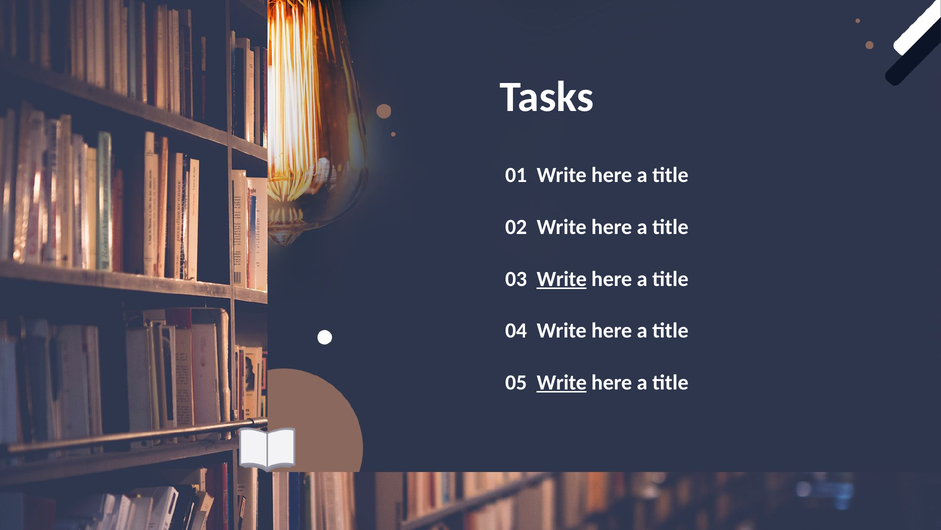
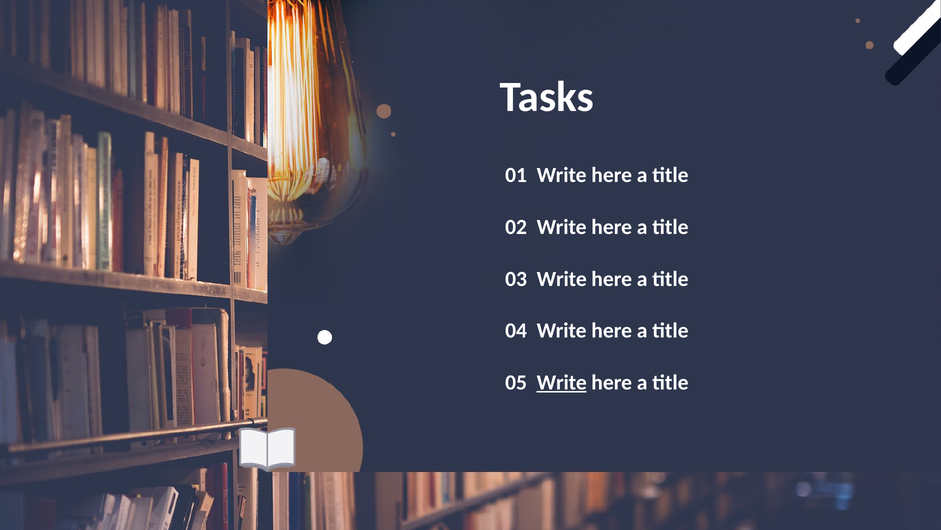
Write underline: present -> none (562, 279)
